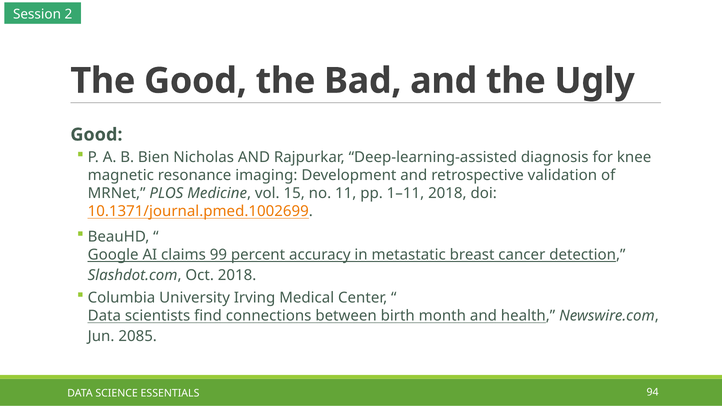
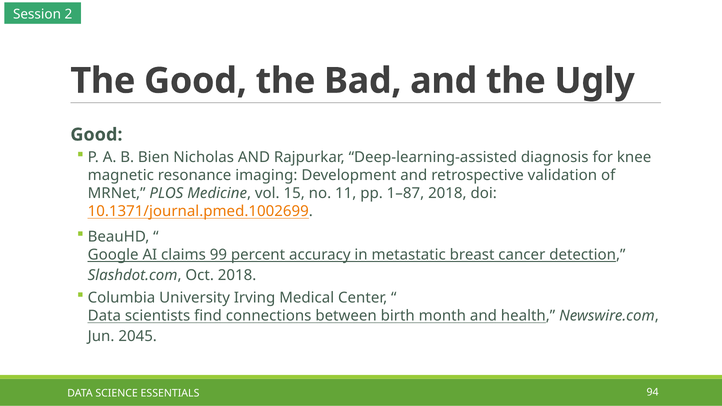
1–11: 1–11 -> 1–87 (405, 193)
2085: 2085 -> 2045 (138, 336)
